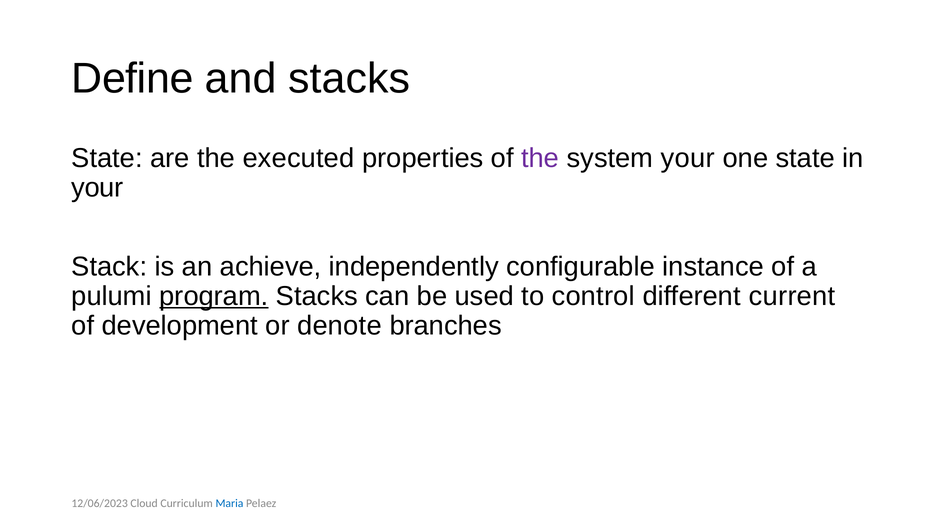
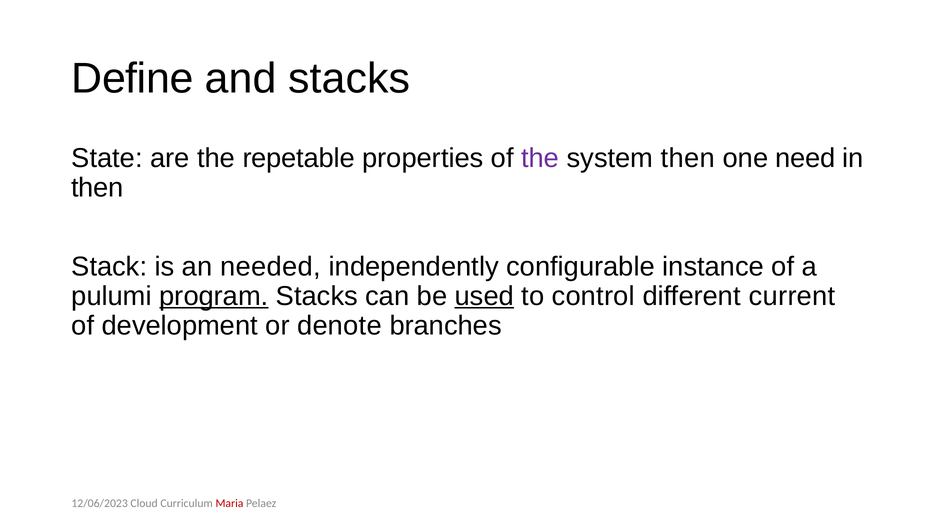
executed: executed -> repetable (299, 158)
system your: your -> then (688, 158)
one state: state -> need (805, 158)
your: your -> then (97, 188)
achieve: achieve -> needed (270, 267)
used underline: none -> present (484, 296)
Maria colour: blue -> red (229, 503)
